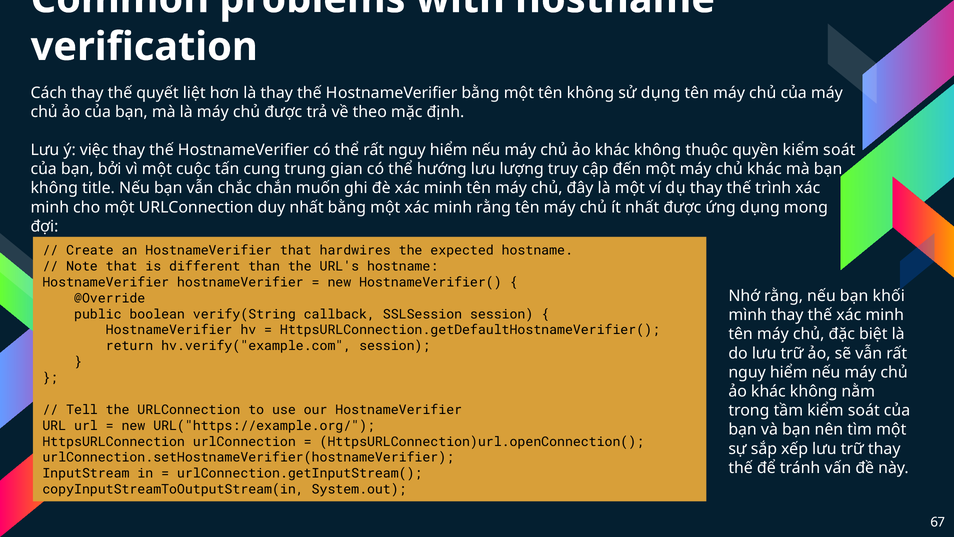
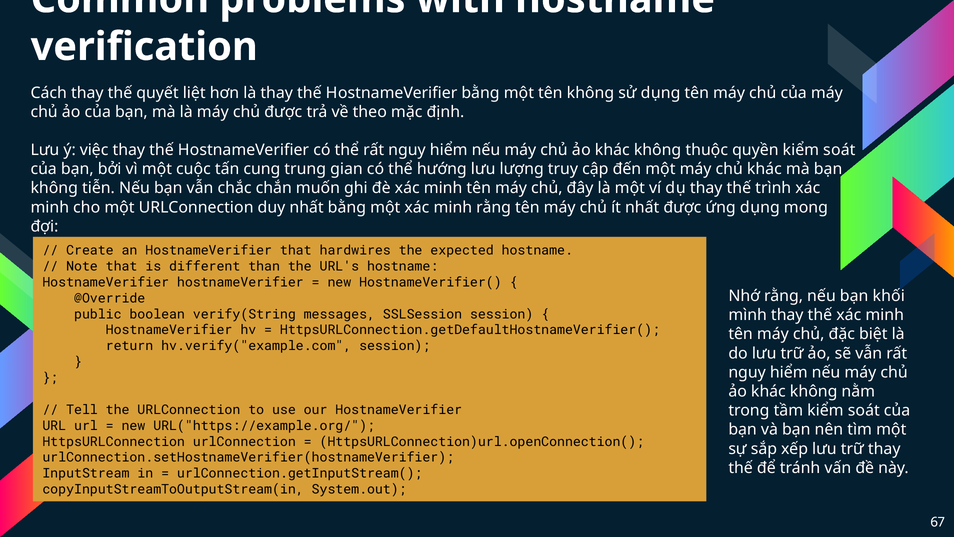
title: title -> tiễn (98, 188)
callback: callback -> messages (339, 314)
